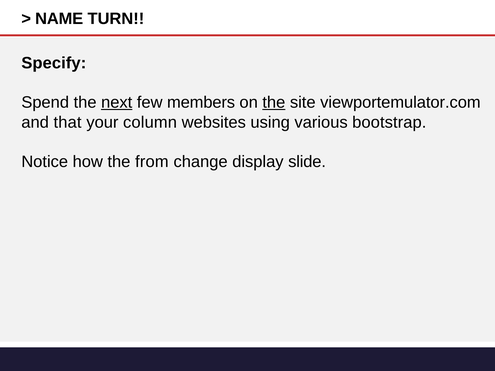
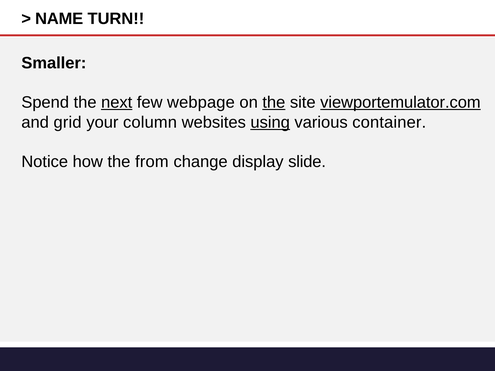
Specify: Specify -> Smaller (54, 63)
members: members -> webpage (201, 103)
viewportemulator.com underline: none -> present (400, 103)
that: that -> grid (68, 122)
using underline: none -> present (270, 122)
bootstrap: bootstrap -> container (389, 122)
